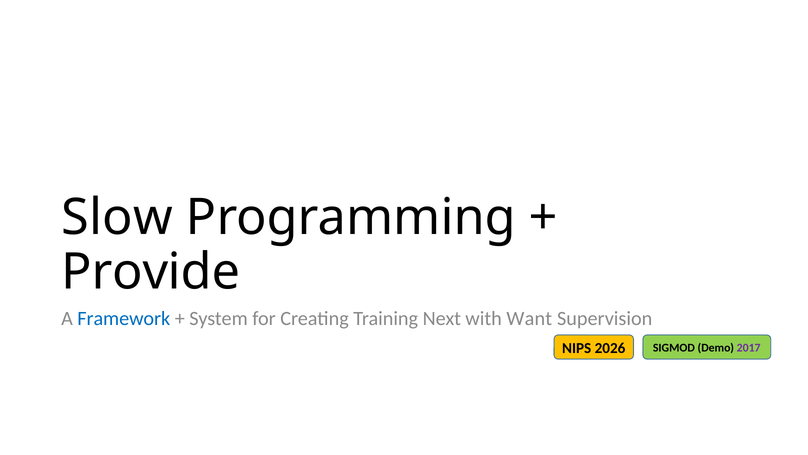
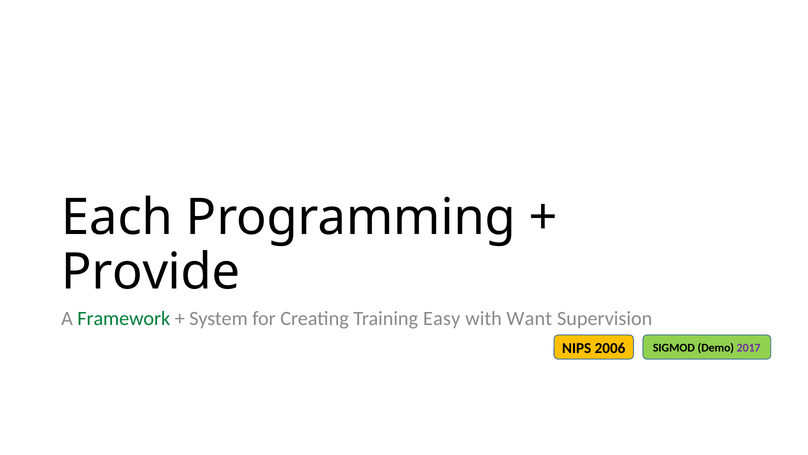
Slow: Slow -> Each (117, 217)
Framework colour: blue -> green (124, 318)
Next: Next -> Easy (442, 318)
2026: 2026 -> 2006 (610, 348)
